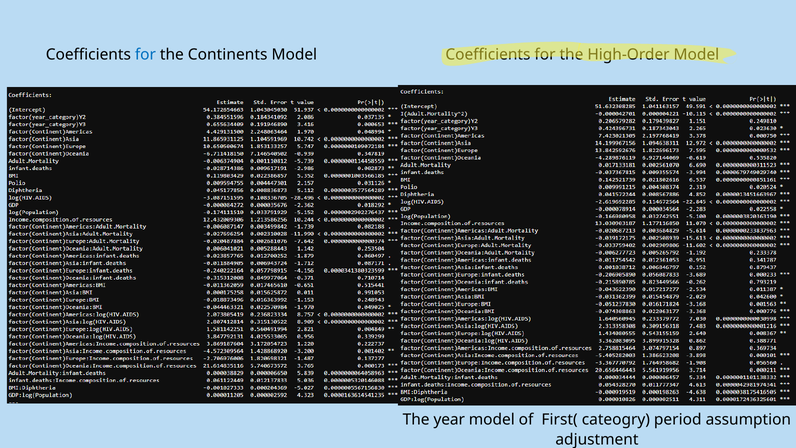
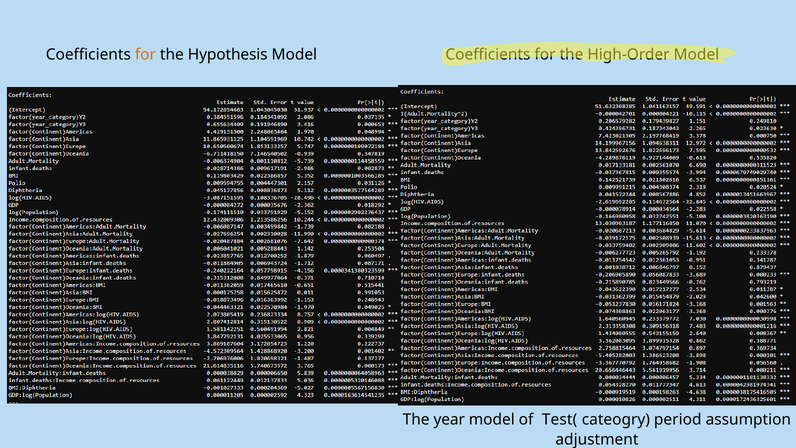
for colour: blue -> orange (145, 55)
Continents: Continents -> Hypothesis (228, 55)
First(: First( -> Test( (560, 419)
